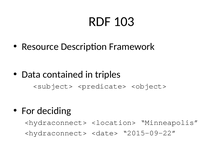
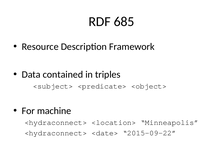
103: 103 -> 685 (124, 22)
deciding: deciding -> machine (54, 111)
